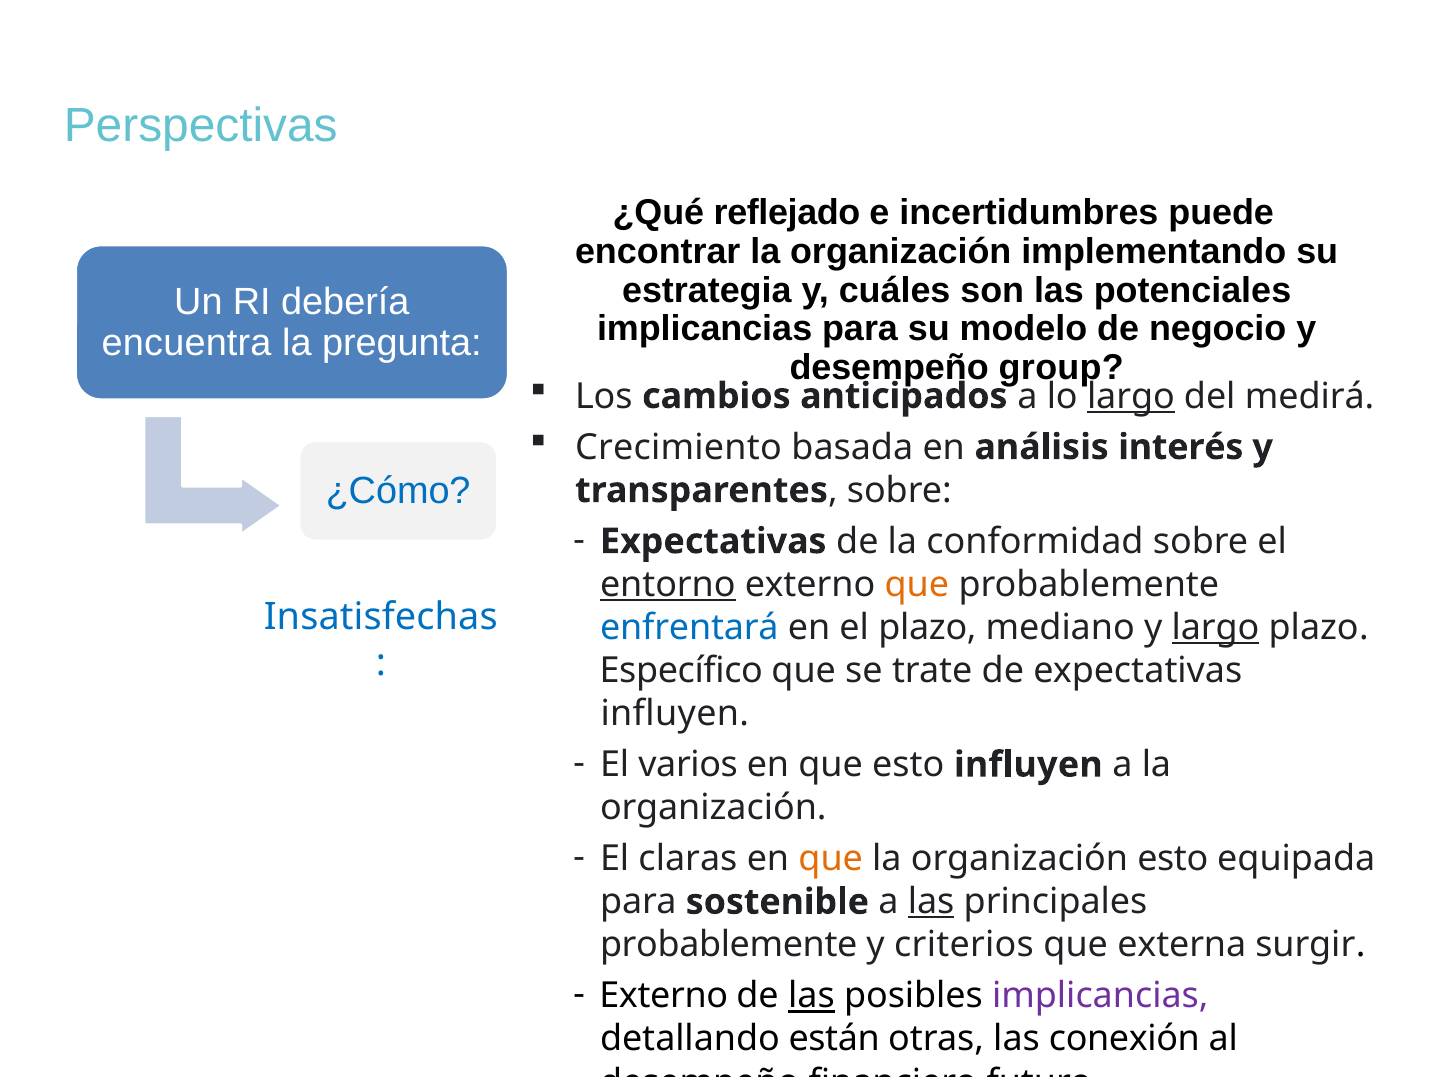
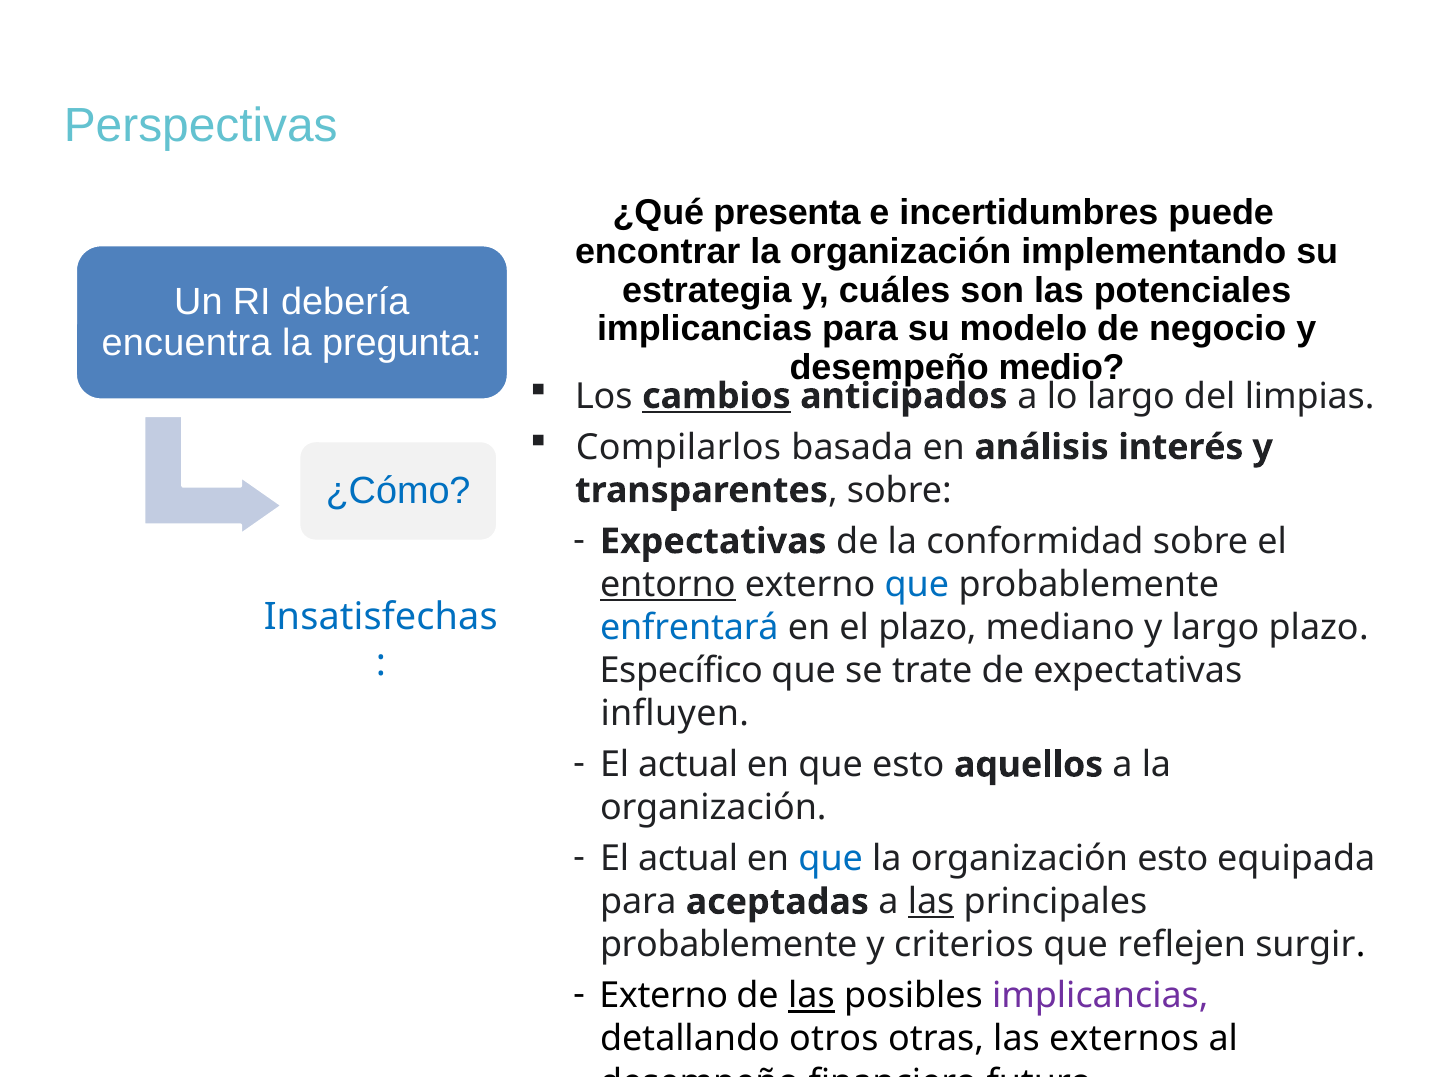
reflejado: reflejado -> presenta (787, 213)
group: group -> medio (1062, 368)
cambios underline: none -> present (716, 396)
largo underline: present -> none (1131, 396)
medirá: medirá -> limpias (1310, 396)
Crecimiento: Crecimiento -> Compilarlos (678, 447)
que colour: orange -> blue (917, 584)
largo underline: present -> none (1216, 628)
varios: varios -> actual (688, 765)
esto influyen: influyen -> aquellos (1029, 765)
claras: claras -> actual (688, 859)
que colour: orange -> blue (831, 859)
sostenible: sostenible -> aceptadas (777, 902)
externa: externa -> reflejen (1182, 945)
están: están -> otros (834, 1039)
conexión: conexión -> externos (1124, 1039)
